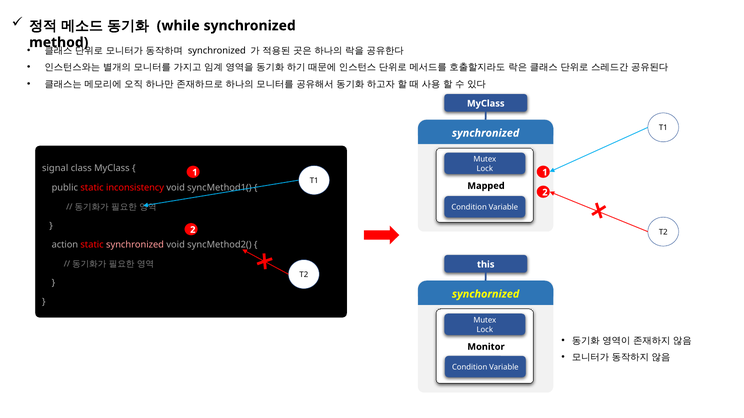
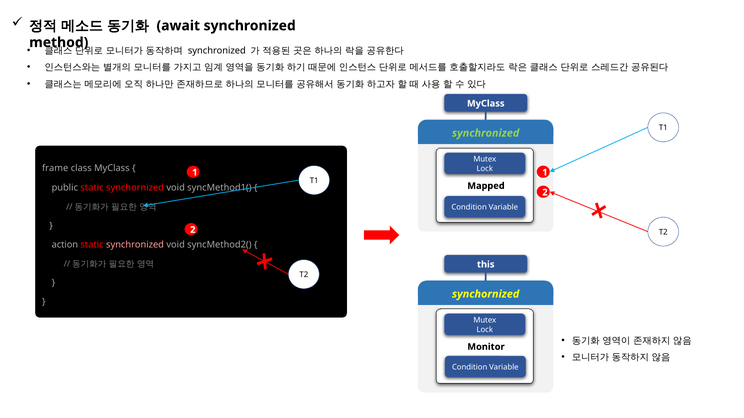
while: while -> await (178, 26)
synchronized colour: white -> light green (486, 133)
signal: signal -> frame (55, 169)
static inconsistency: inconsistency -> synchornized (135, 188)
